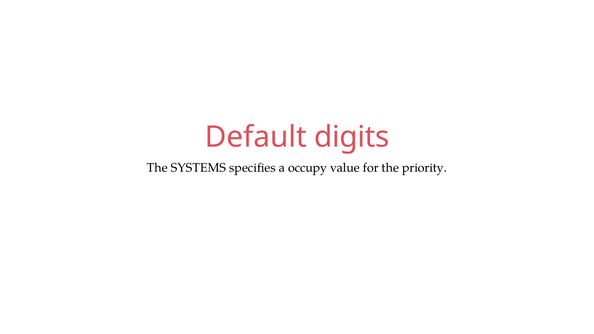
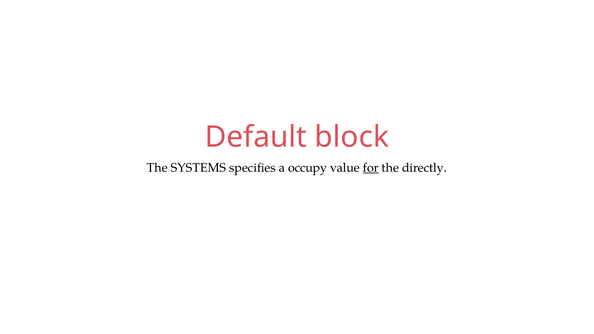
digits: digits -> block (352, 137)
for underline: none -> present (371, 168)
priority: priority -> directly (424, 168)
